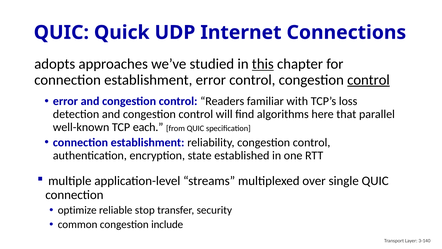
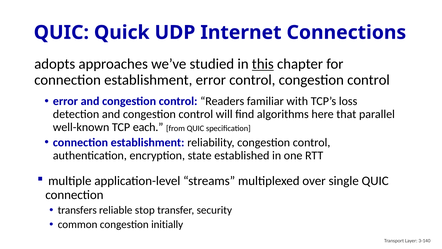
control underline: present -> none (368, 80)
optimize: optimize -> transfers (77, 210)
include: include -> initially (167, 224)
